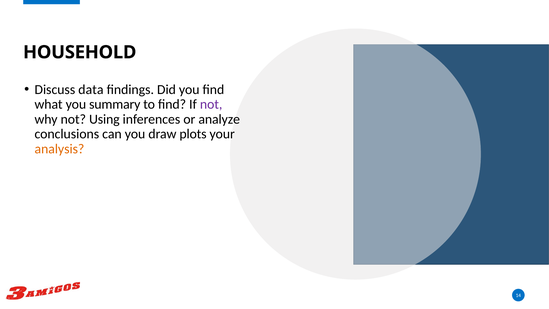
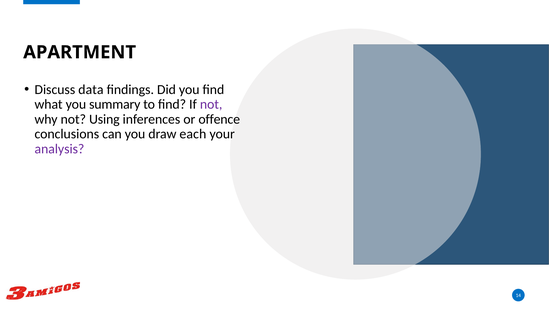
HOUSEHOLD: HOUSEHOLD -> APARTMENT (80, 52)
analyze: analyze -> offence (219, 119)
plots: plots -> each (193, 134)
analysis colour: orange -> purple (59, 149)
